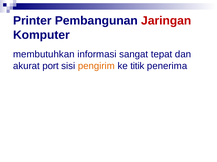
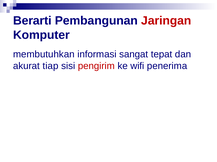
Printer: Printer -> Berarti (32, 21)
port: port -> tiap (50, 66)
pengirim colour: orange -> red (96, 66)
titik: titik -> wifi (137, 66)
